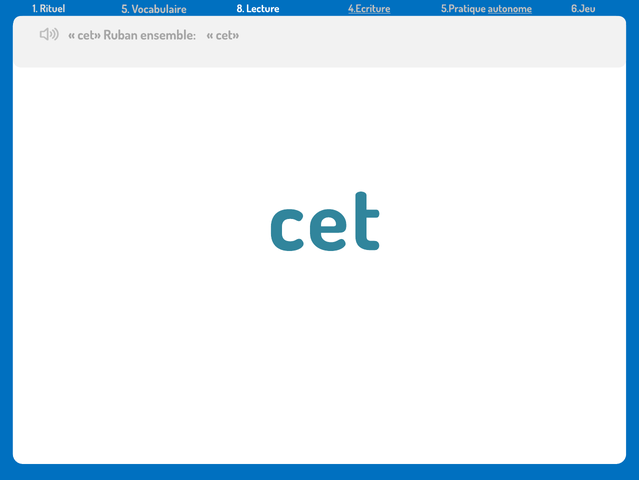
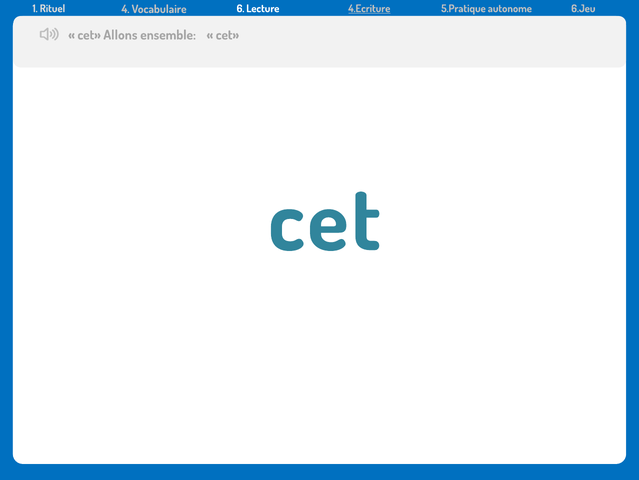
5: 5 -> 4 (125, 9)
8: 8 -> 6 (240, 9)
autonome underline: present -> none (510, 9)
Ruban: Ruban -> Allons (120, 35)
